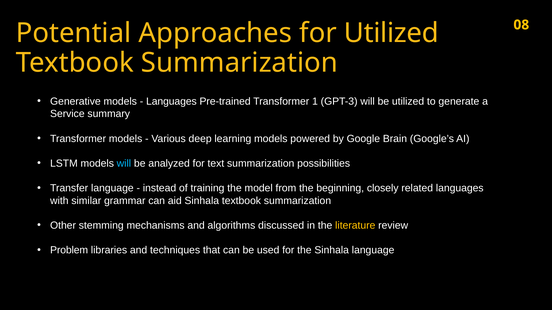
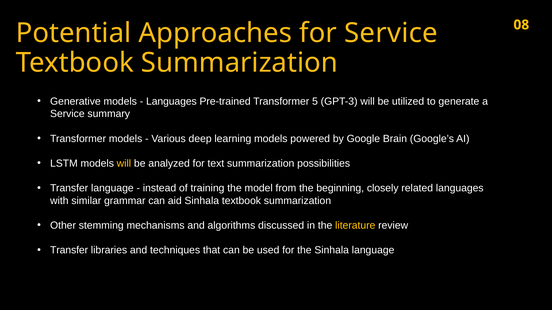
for Utilized: Utilized -> Service (391, 33)
1: 1 -> 5 (315, 102)
will colour: light blue -> yellow (124, 164)
Problem: Problem -> Transfer (69, 251)
